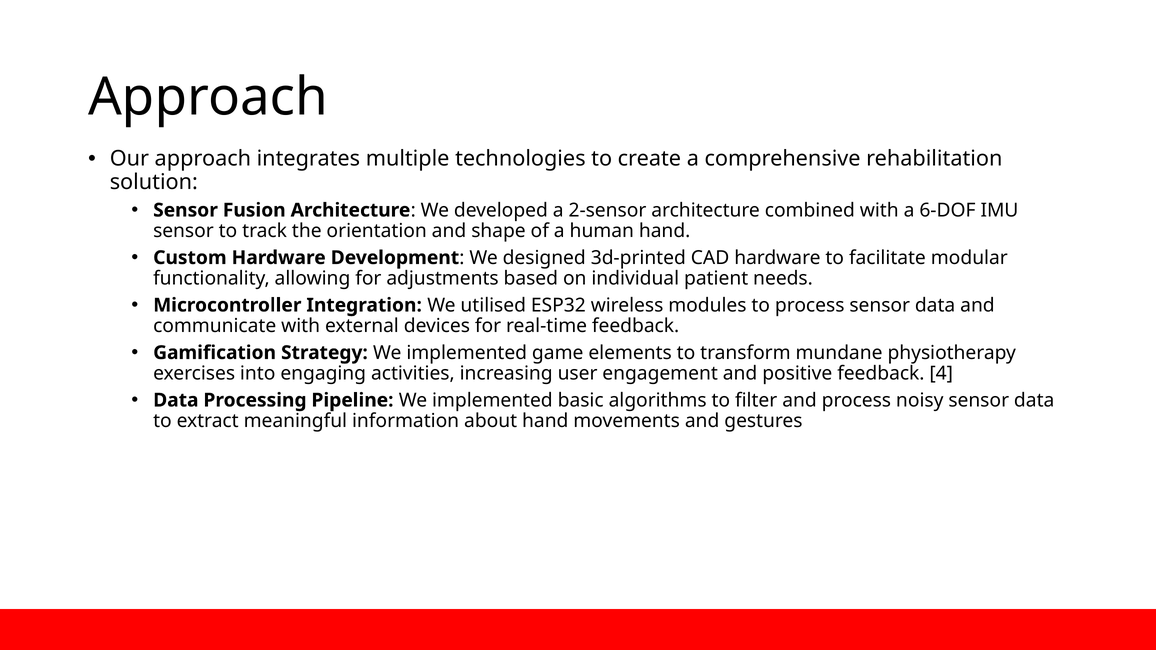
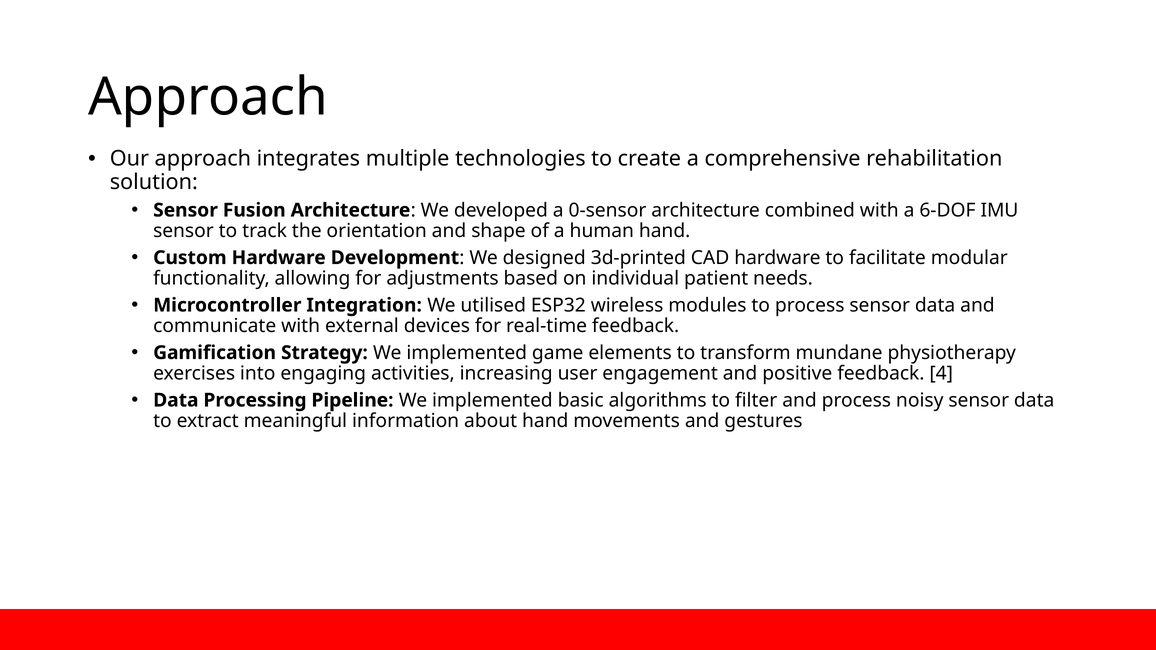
2-sensor: 2-sensor -> 0-sensor (607, 210)
